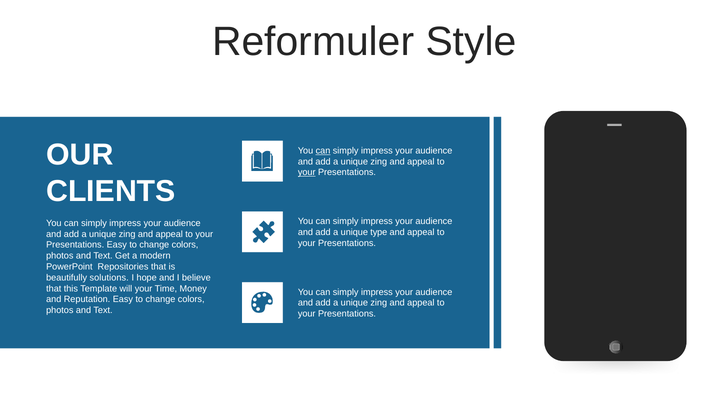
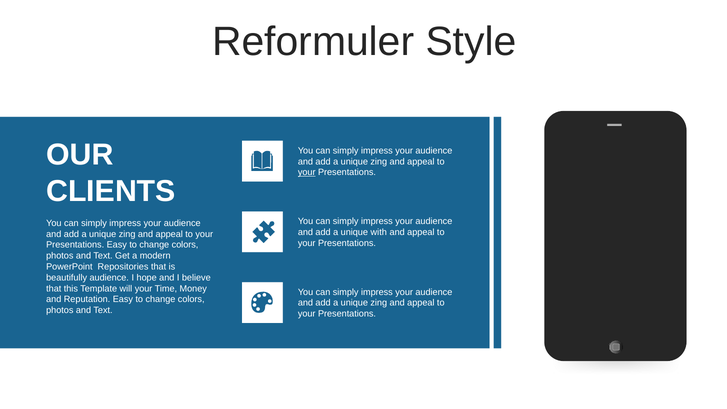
can underline: present -> none (323, 151)
type: type -> with (379, 232)
beautifully solutions: solutions -> audience (109, 278)
